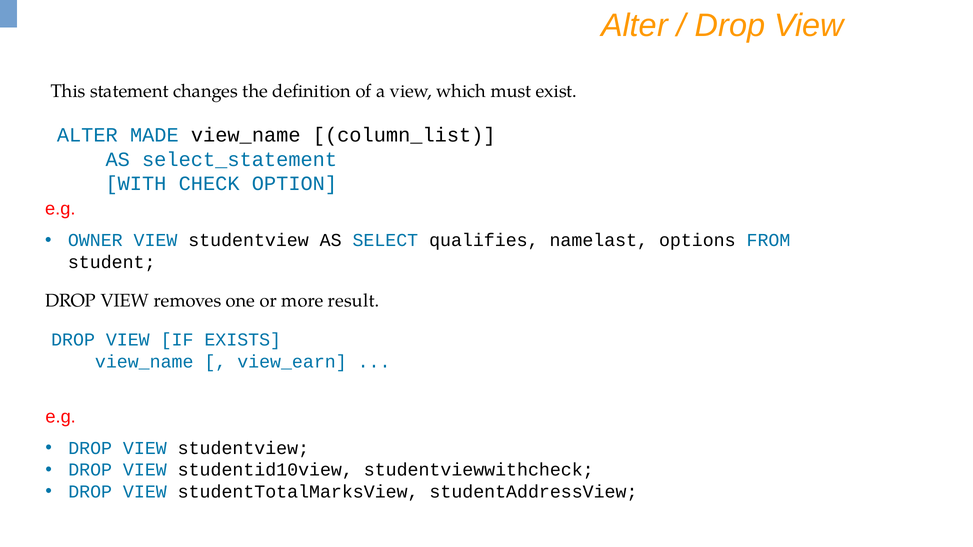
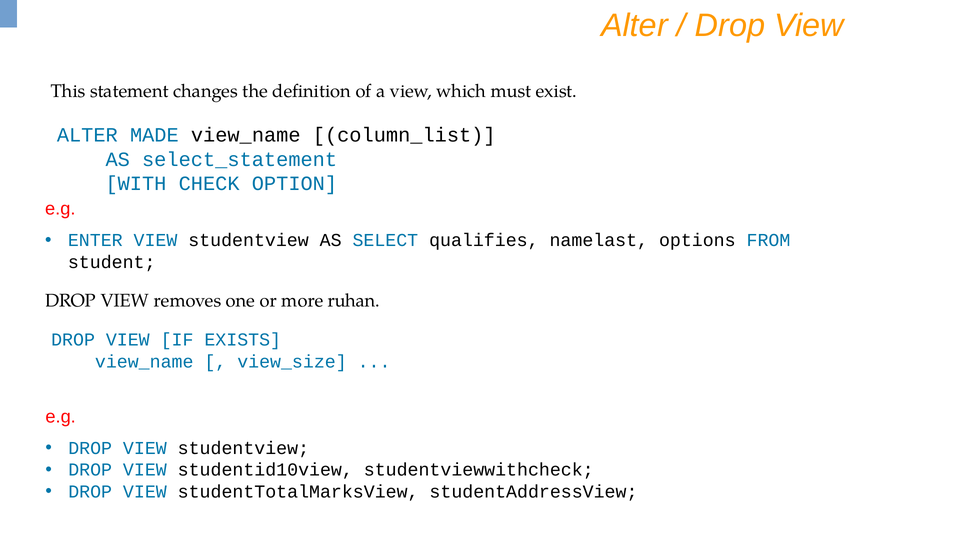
OWNER: OWNER -> ENTER (95, 241)
result: result -> ruhan (354, 301)
view_earn: view_earn -> view_size (292, 362)
